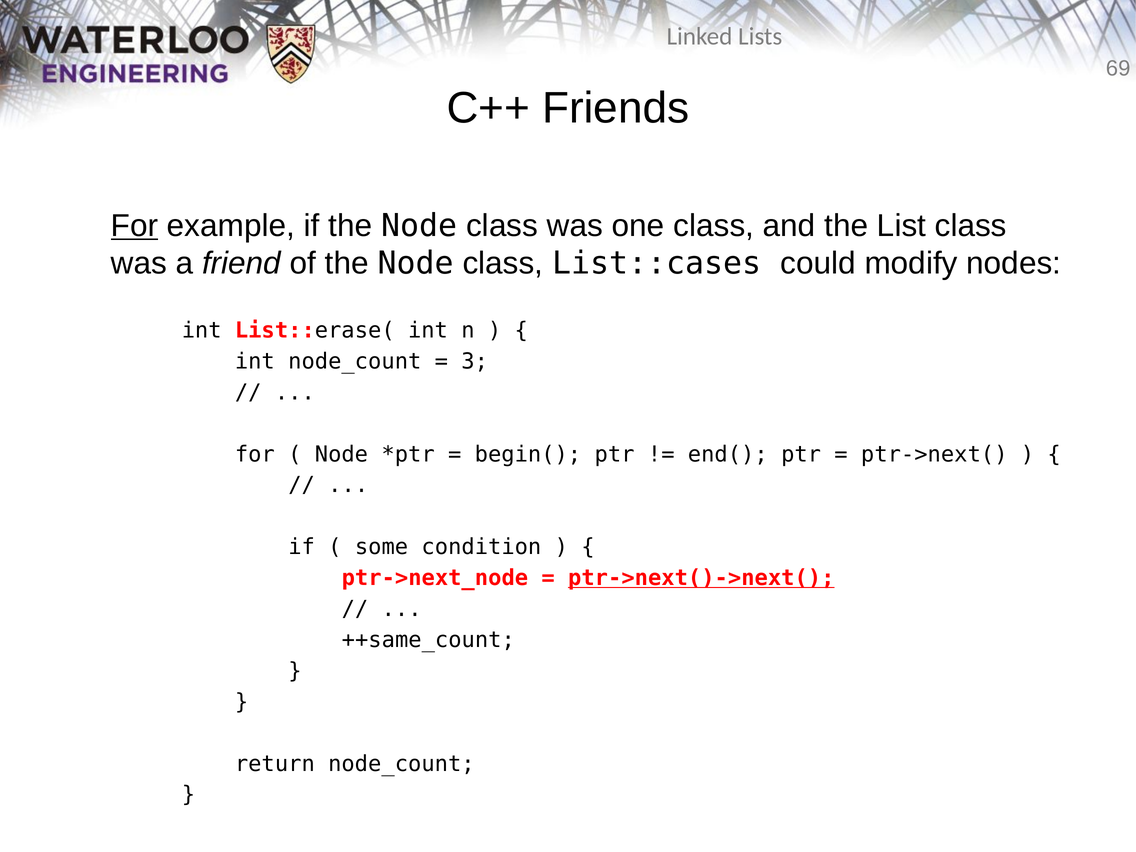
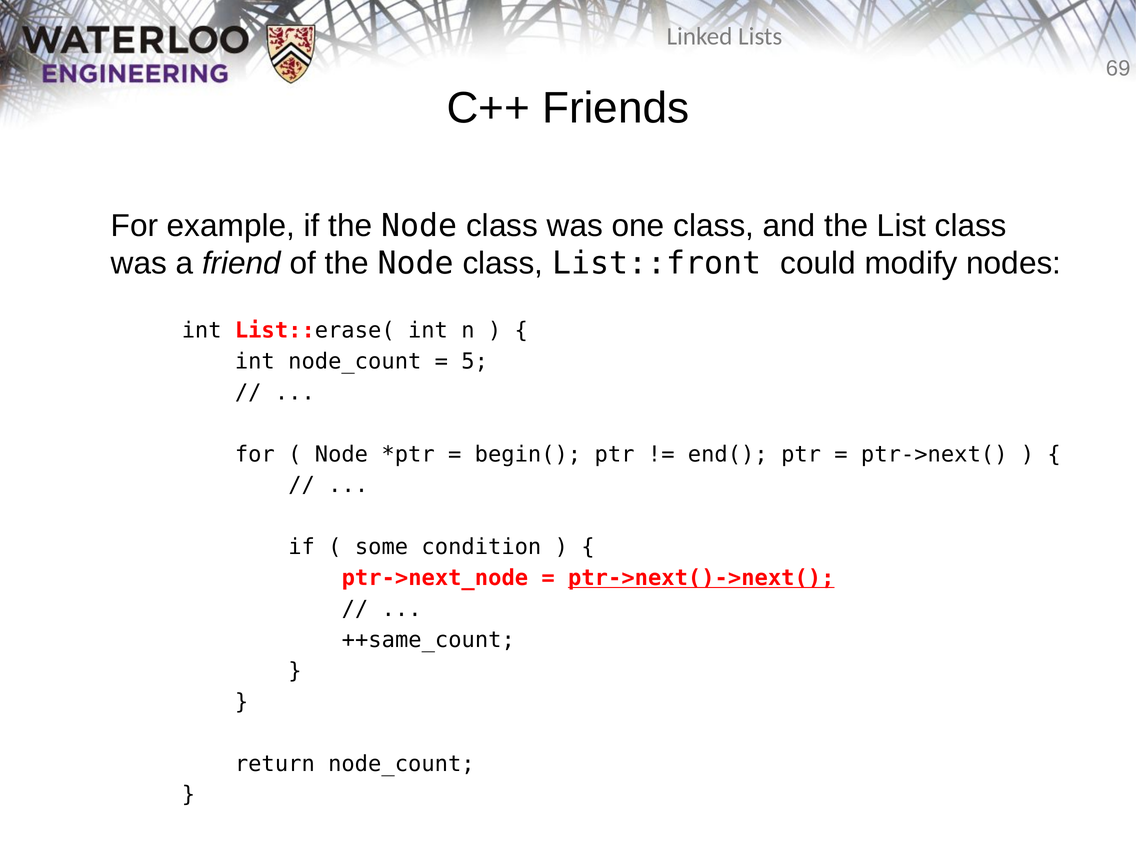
For underline: present -> none (134, 226)
List::cases: List::cases -> List::front (657, 264)
3: 3 -> 5 (475, 361)
